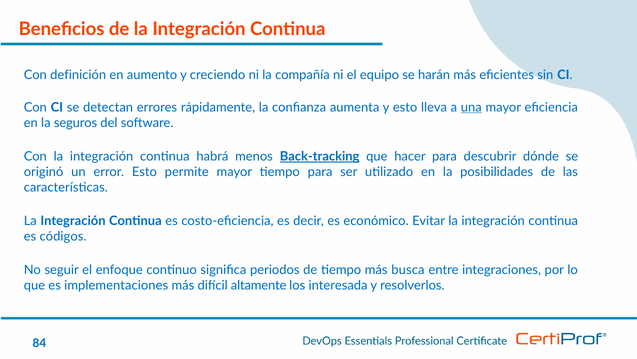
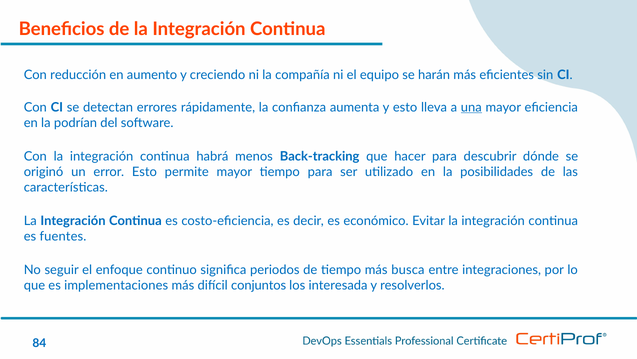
definición: definición -> reducción (78, 75)
seguros: seguros -> podrían (75, 123)
Back-tracking underline: present -> none (320, 156)
códigos: códigos -> fuentes (63, 236)
altamente: altamente -> conjuntos (259, 285)
